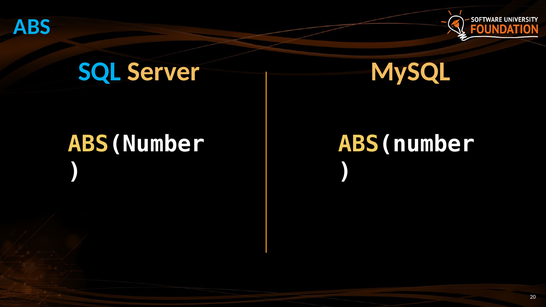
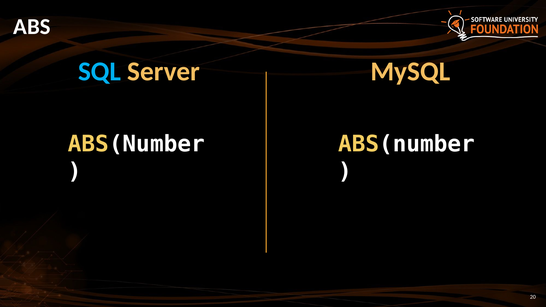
ABS colour: light blue -> white (32, 27)
